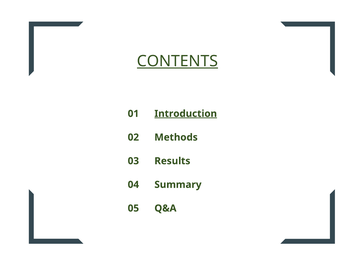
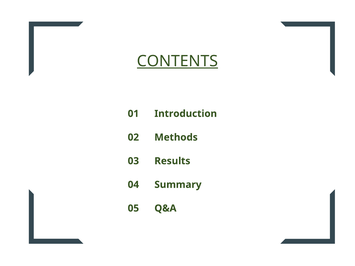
Introduction underline: present -> none (186, 114)
